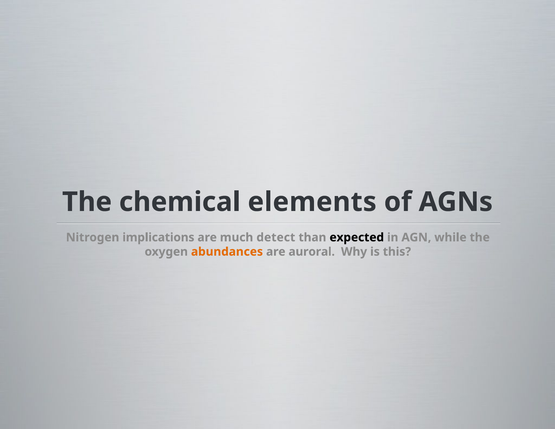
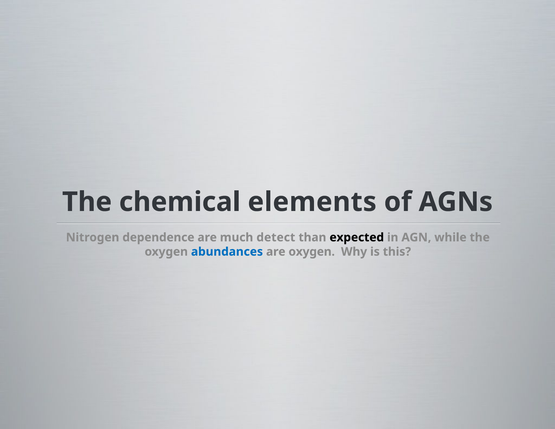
implications: implications -> dependence (158, 237)
abundances colour: orange -> blue (227, 252)
are auroral: auroral -> oxygen (312, 252)
